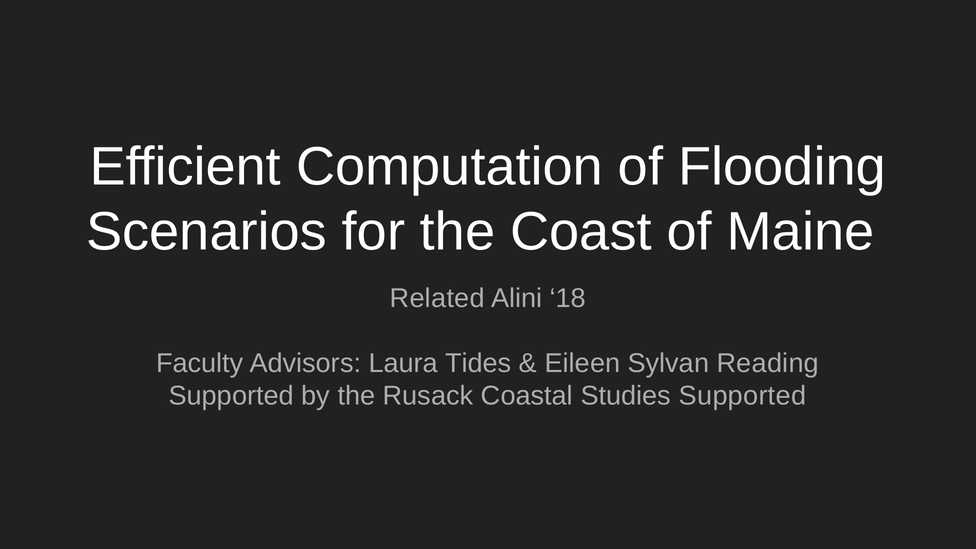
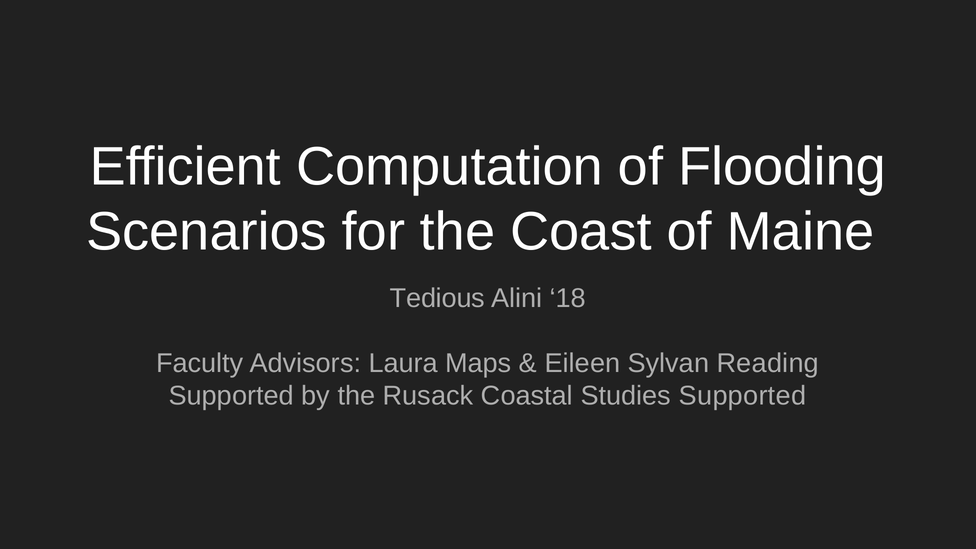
Related: Related -> Tedious (437, 298)
Tides: Tides -> Maps (478, 363)
